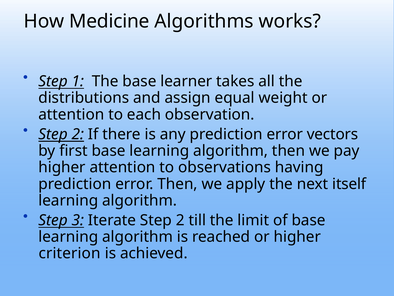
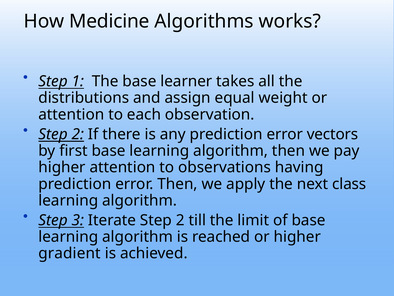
itself: itself -> class (349, 184)
criterion: criterion -> gradient (70, 253)
